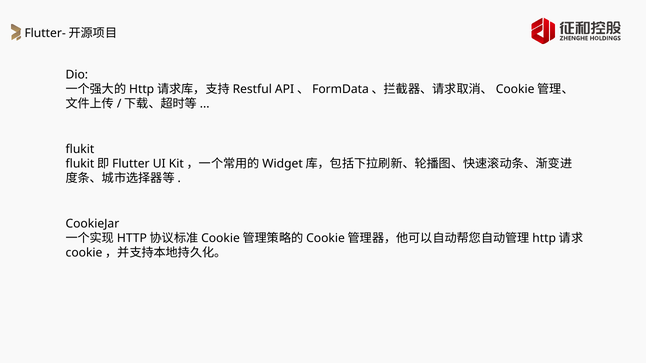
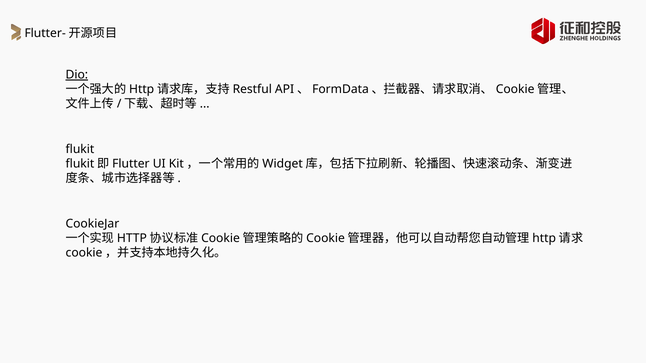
Dio underline: none -> present (77, 75)
